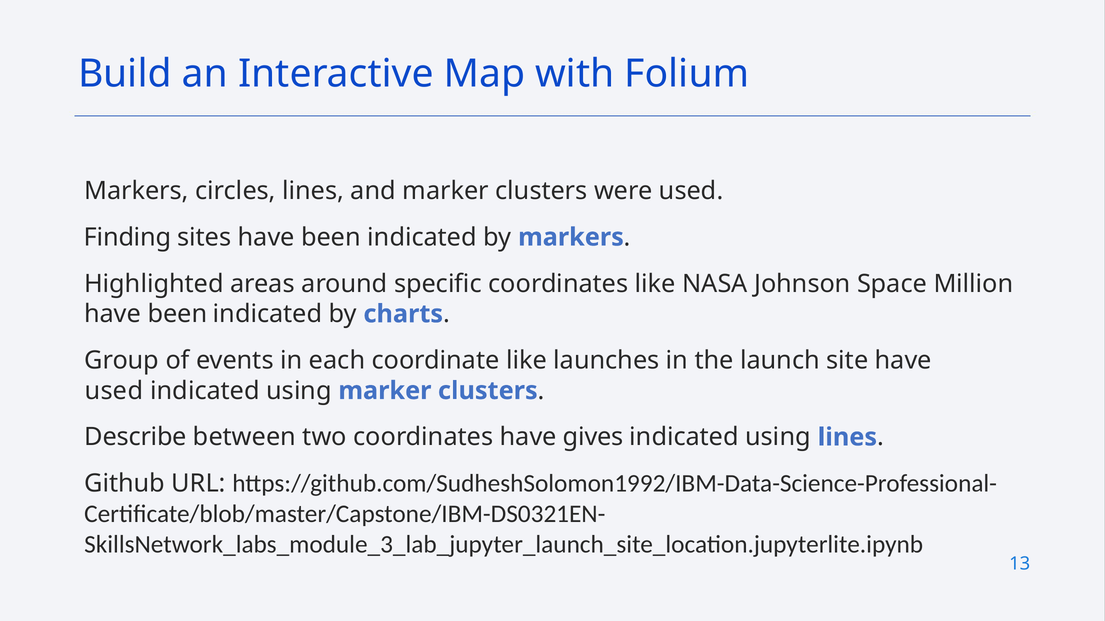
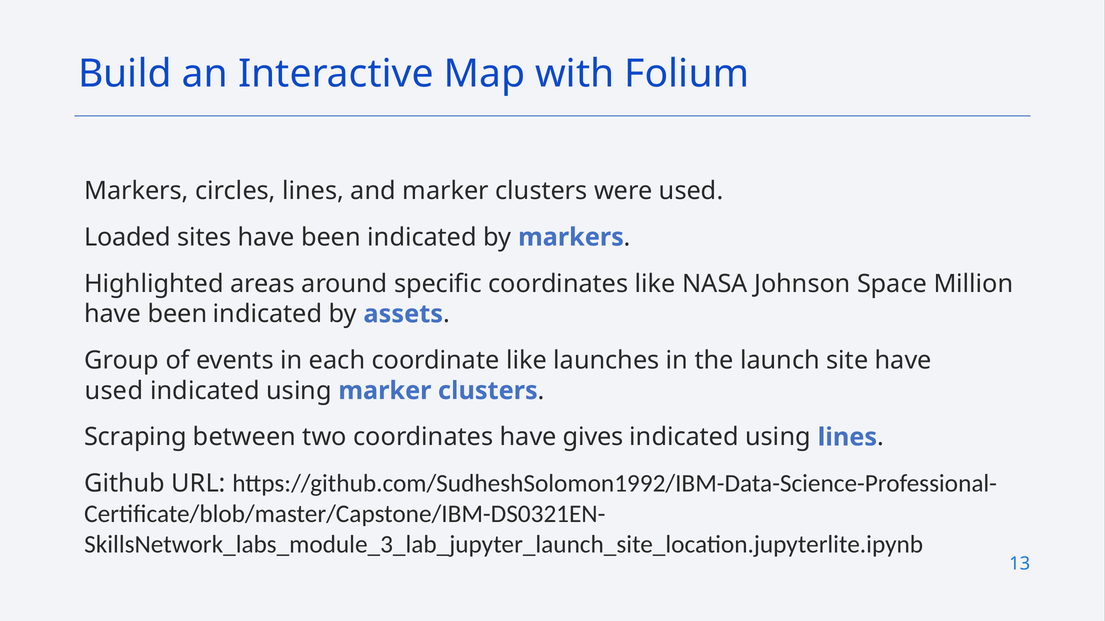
Finding: Finding -> Loaded (128, 237)
charts: charts -> assets (403, 314)
Describe: Describe -> Scraping (136, 438)
